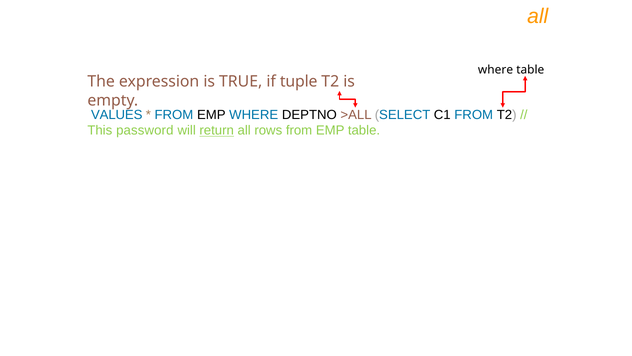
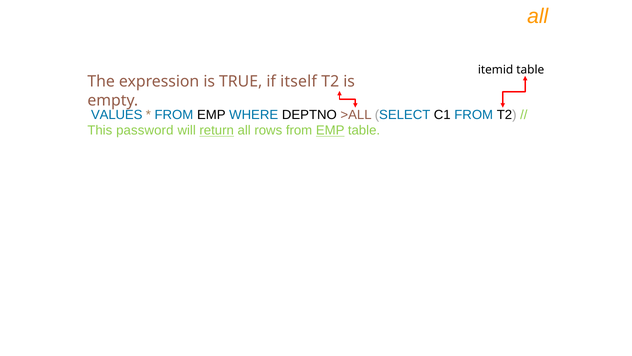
where: where -> itemid (496, 70)
tuple: tuple -> itself (299, 81)
EMP underline: none -> present (330, 130)
